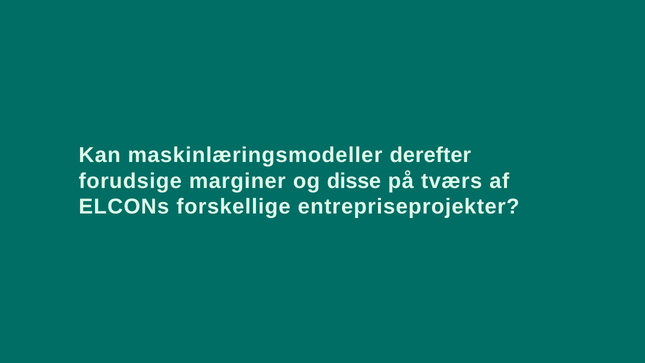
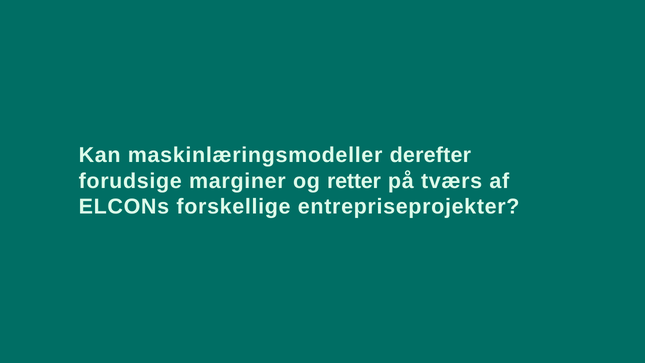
disse: disse -> retter (354, 181)
